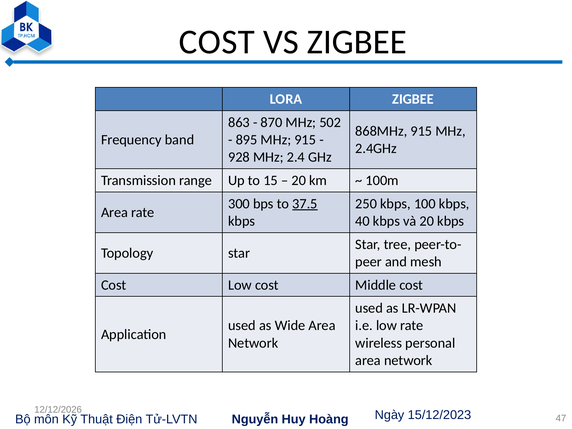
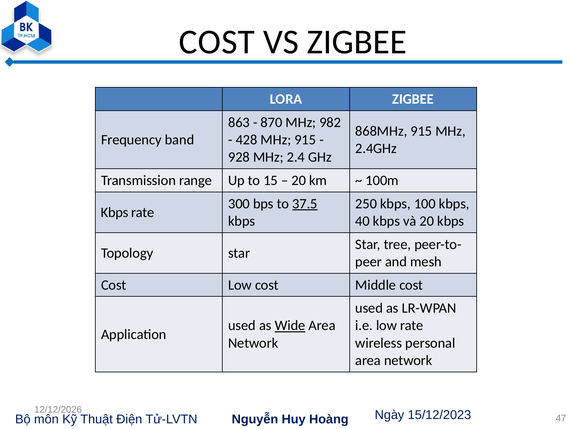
502: 502 -> 982 (330, 122)
895: 895 -> 428 (247, 140)
Area: Area -> Kbps (115, 212)
Wide underline: none -> present (290, 326)
